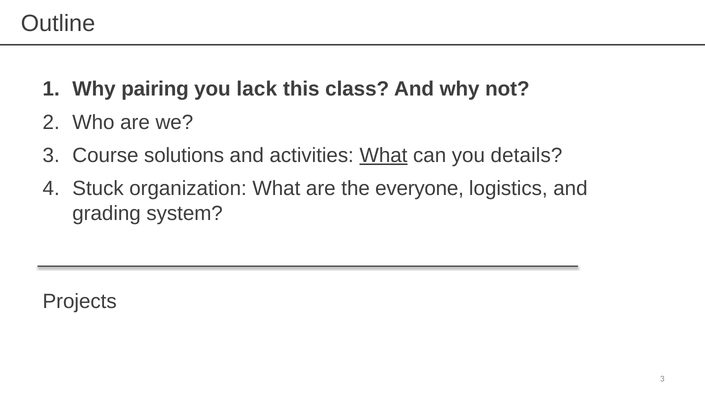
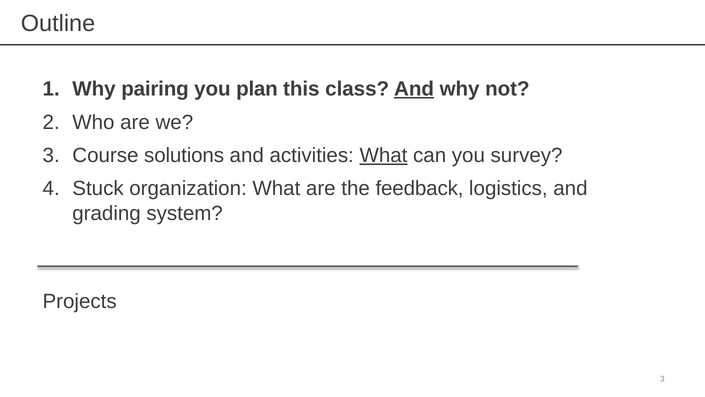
lack: lack -> plan (257, 89)
And underline: none -> present (414, 89)
details: details -> survey (527, 155)
everyone: everyone -> feedback (420, 188)
